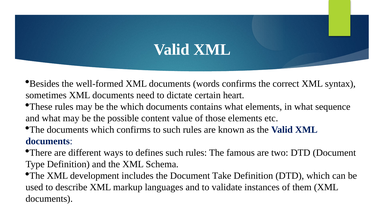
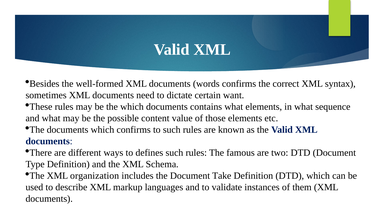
heart: heart -> want (234, 95)
development: development -> organization (95, 176)
